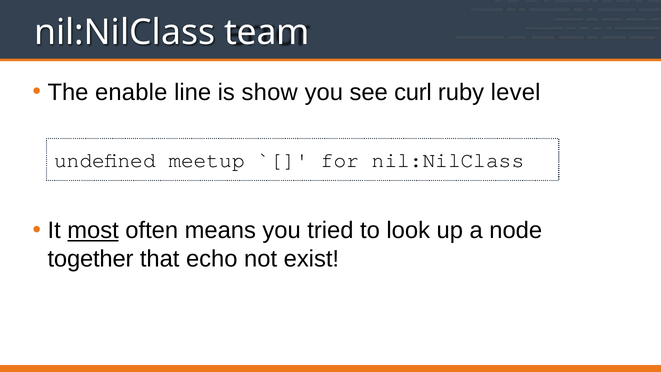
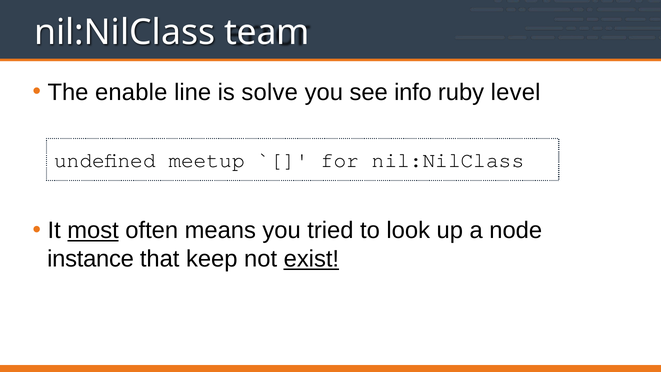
show: show -> solve (270, 92)
curl: curl -> info (413, 92)
together: together -> instance (91, 259)
echo: echo -> keep (212, 259)
exist underline: none -> present (311, 259)
